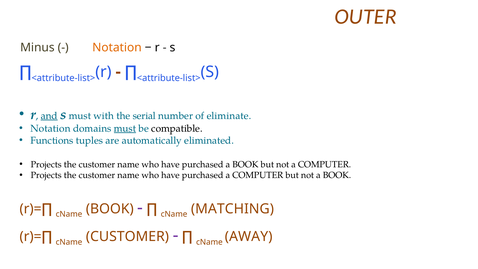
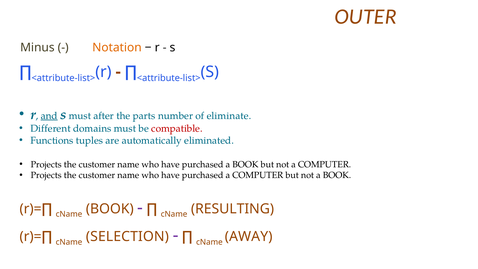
with: with -> after (104, 116)
serial: serial -> parts (144, 116)
Notation: Notation -> Different (51, 128)
must underline: present -> none (125, 128)
compatible colour: black -> red (177, 128)
MATCHING: MATCHING -> RESULTING (233, 209)
cName CUSTOMER: CUSTOMER -> SELECTION (127, 237)
